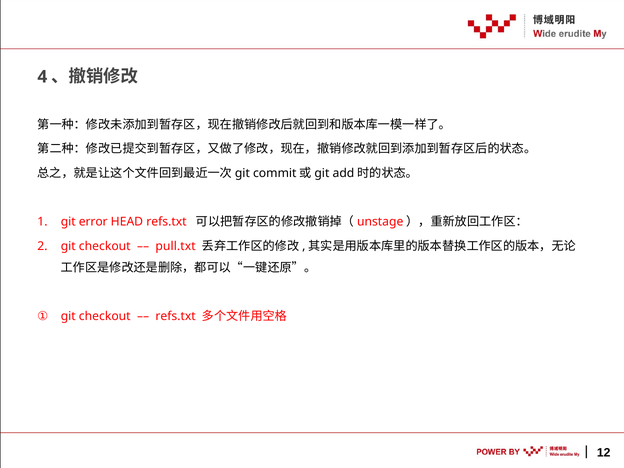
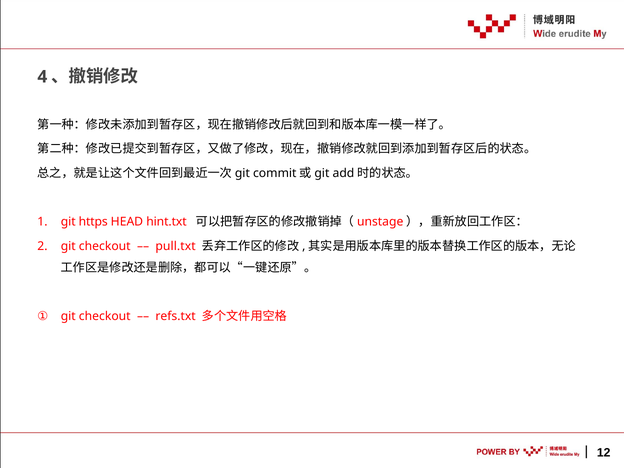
error: error -> https (93, 222)
HEAD refs.txt: refs.txt -> hint.txt (166, 222)
